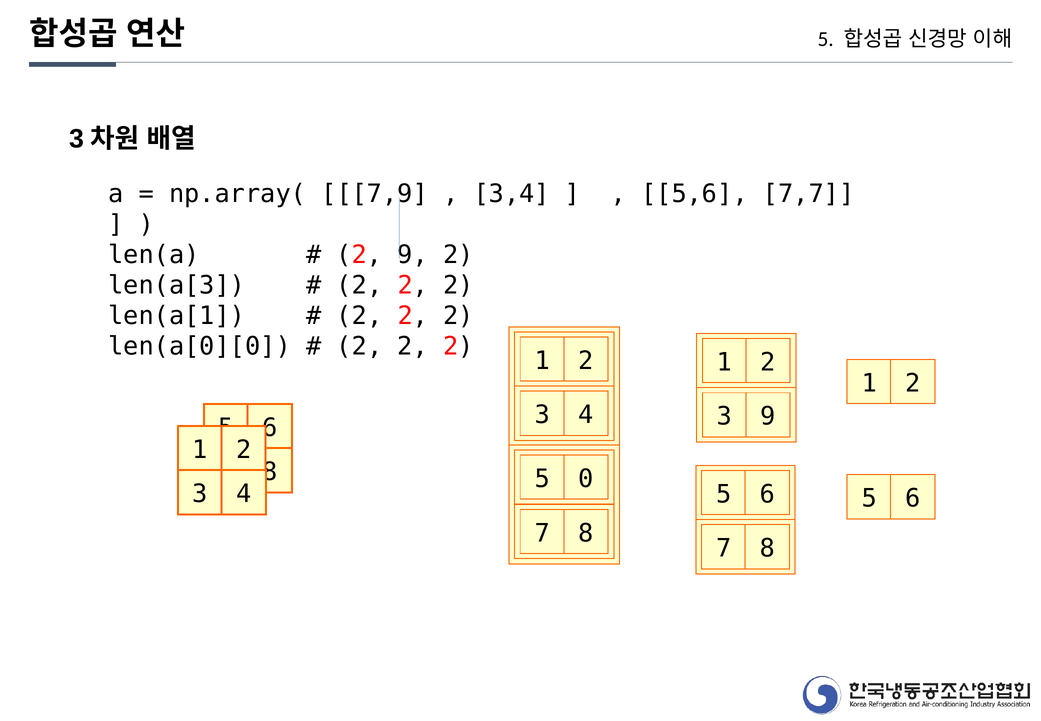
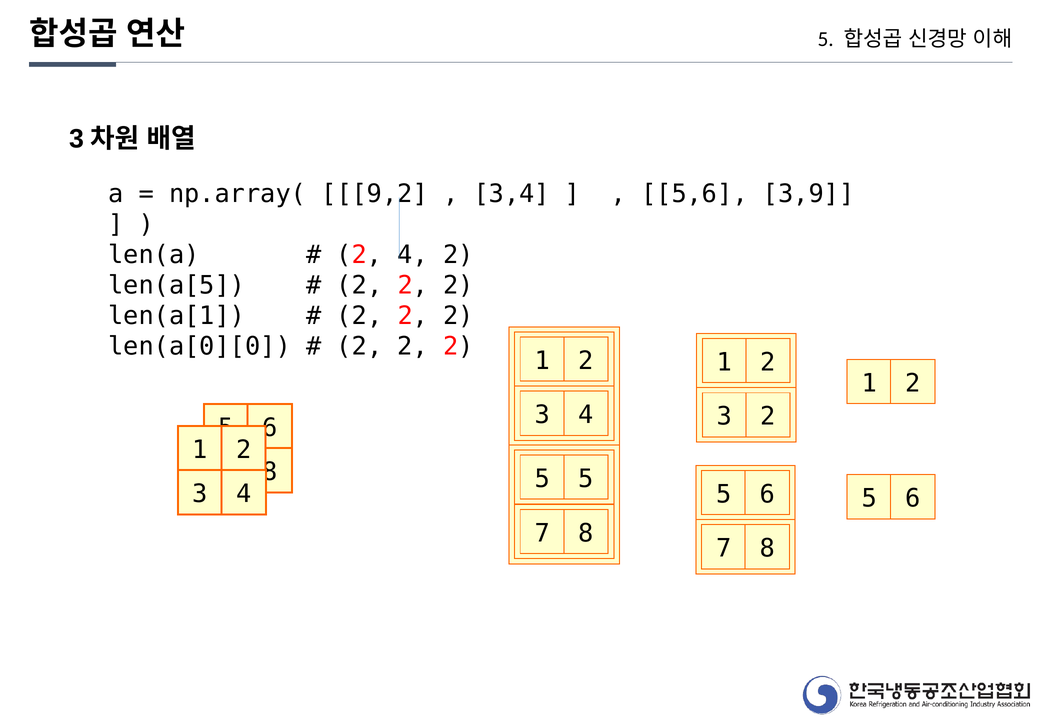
7,9: 7,9 -> 9,2 (375, 194)
7,7: 7,7 -> 3,9 (809, 194)
2 9: 9 -> 4 (413, 255)
len(a[3: len(a[3 -> len(a[5 (177, 285)
3 9: 9 -> 2 (768, 416)
5 0: 0 -> 5 (586, 479)
